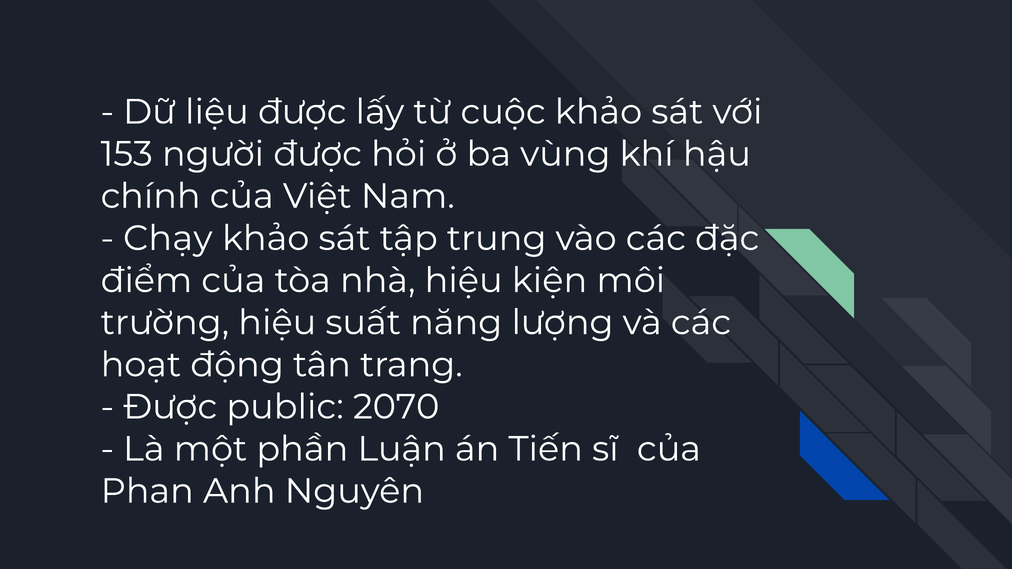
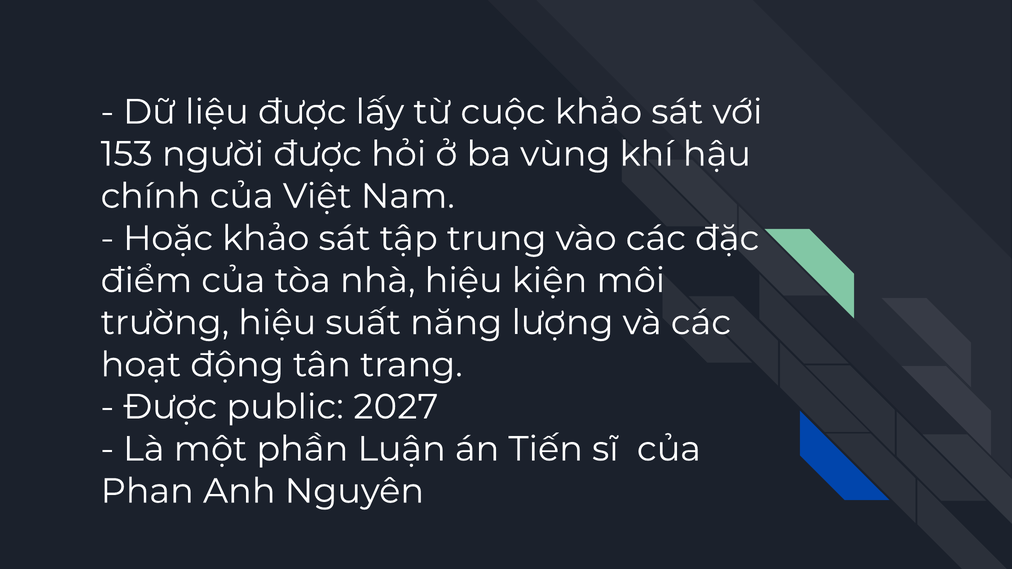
Chạy: Chạy -> Hoặc (168, 238)
2070: 2070 -> 2027 (396, 407)
